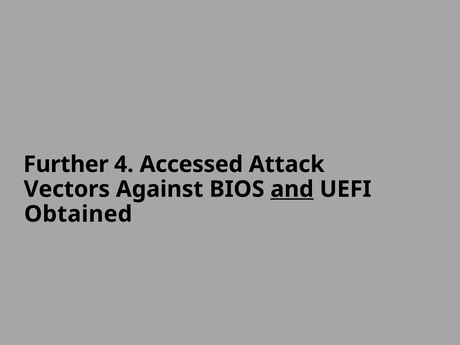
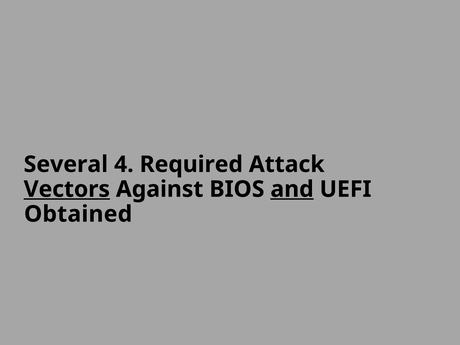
Further: Further -> Several (66, 164)
Accessed: Accessed -> Required (191, 164)
Vectors underline: none -> present (67, 189)
